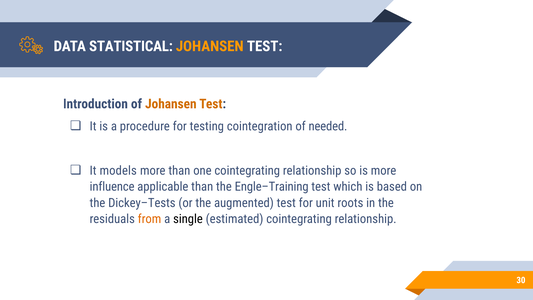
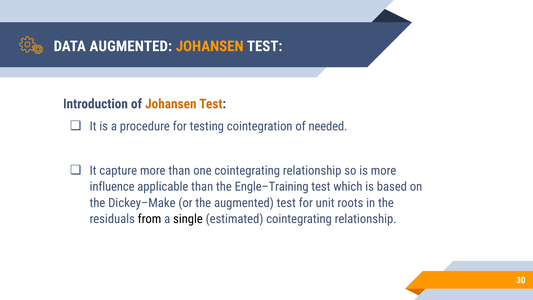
DATA STATISTICAL: STATISTICAL -> AUGMENTED (131, 46)
models: models -> capture (118, 170)
Dickey–Tests: Dickey–Tests -> Dickey–Make (142, 203)
from colour: orange -> black (149, 219)
